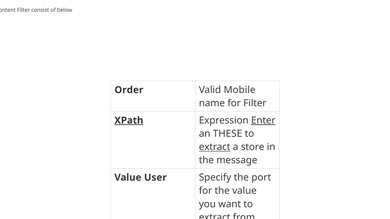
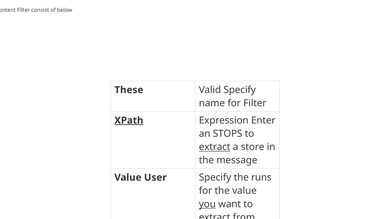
Order: Order -> These (129, 90)
Valid Mobile: Mobile -> Specify (240, 90)
Enter underline: present -> none (263, 121)
THESE: THESE -> STOPS (228, 134)
port: port -> runs (261, 178)
you underline: none -> present (207, 204)
